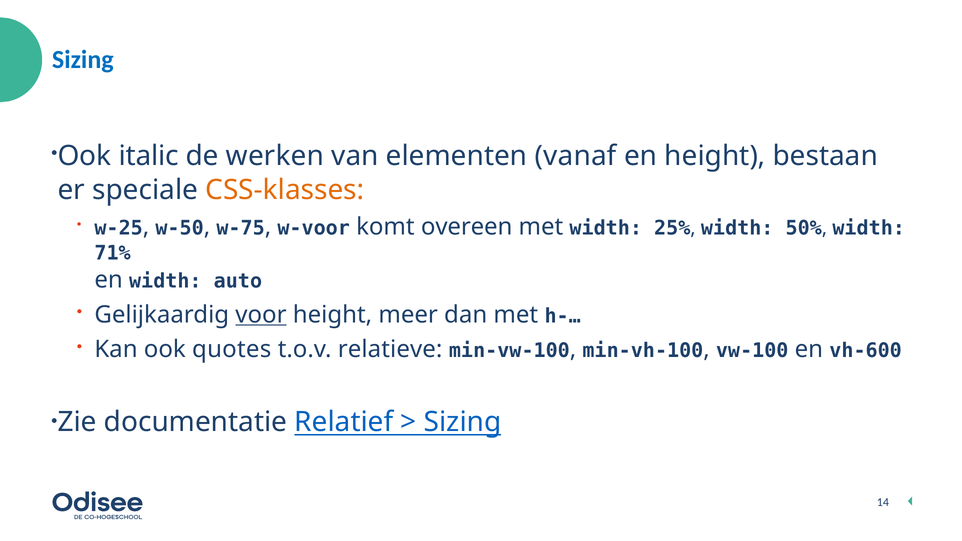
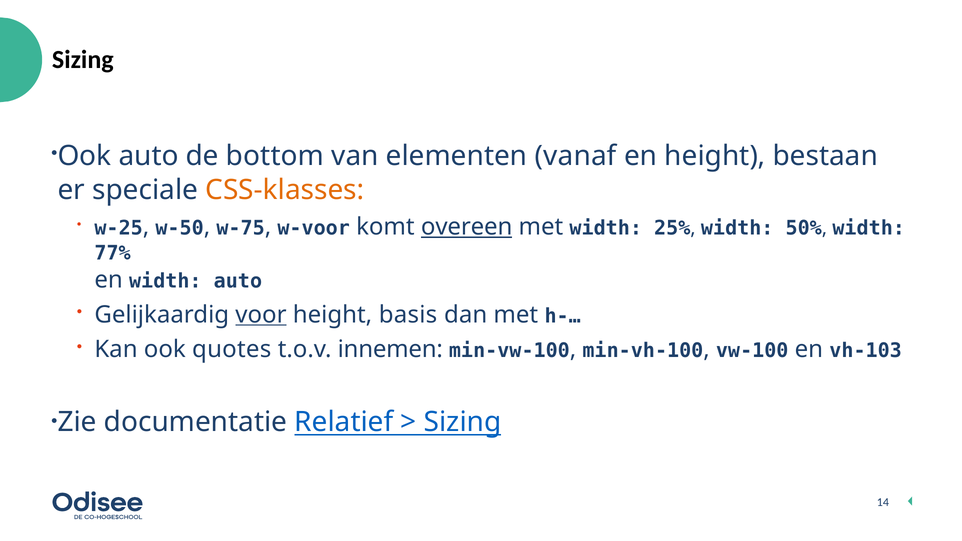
Sizing colour: blue -> black (83, 60)
italic: italic -> auto (149, 156)
werken: werken -> bottom (275, 156)
overeen underline: none -> present (467, 227)
71%: 71% -> 77% (113, 253)
meer: meer -> basis (408, 315)
relatieve: relatieve -> innemen (390, 350)
vh-600: vh-600 -> vh-103 (866, 351)
